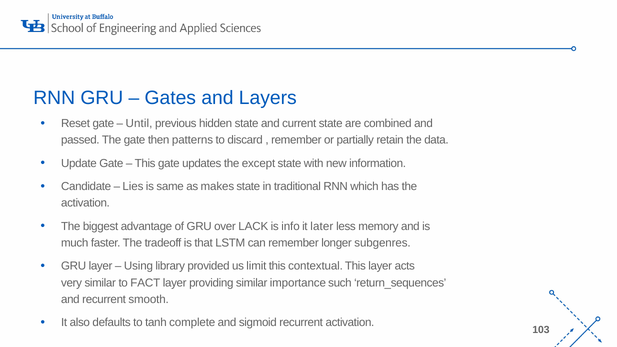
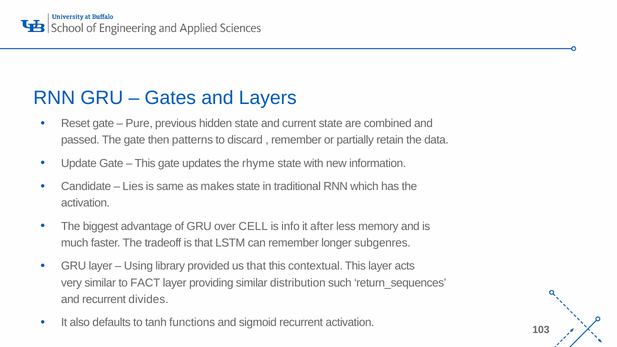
Until: Until -> Pure (139, 123)
except: except -> rhyme (258, 163)
LACK: LACK -> CELL (253, 226)
later: later -> after (322, 226)
us limit: limit -> that (256, 266)
importance: importance -> distribution (298, 283)
smooth: smooth -> divides (148, 300)
complete: complete -> functions (192, 323)
